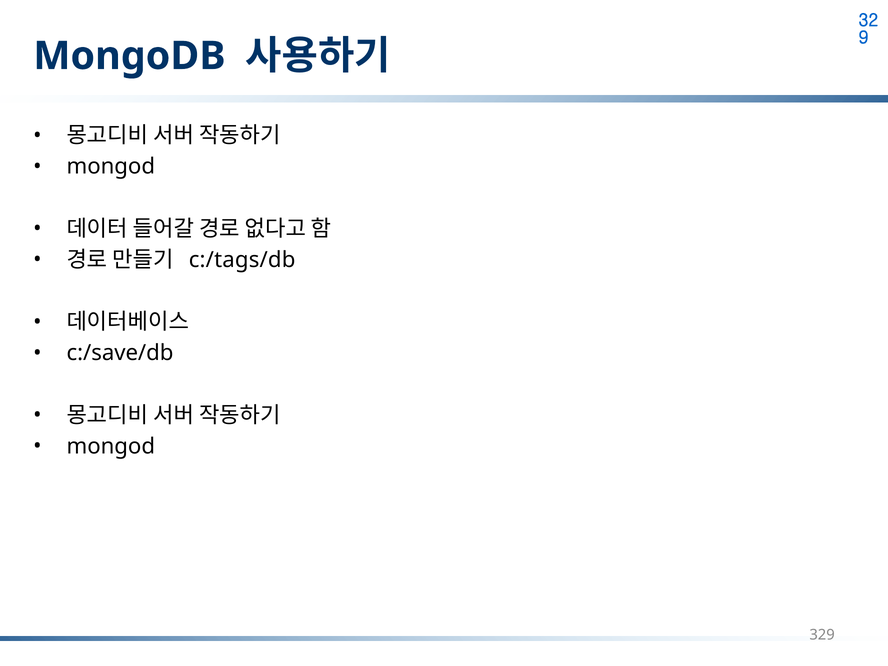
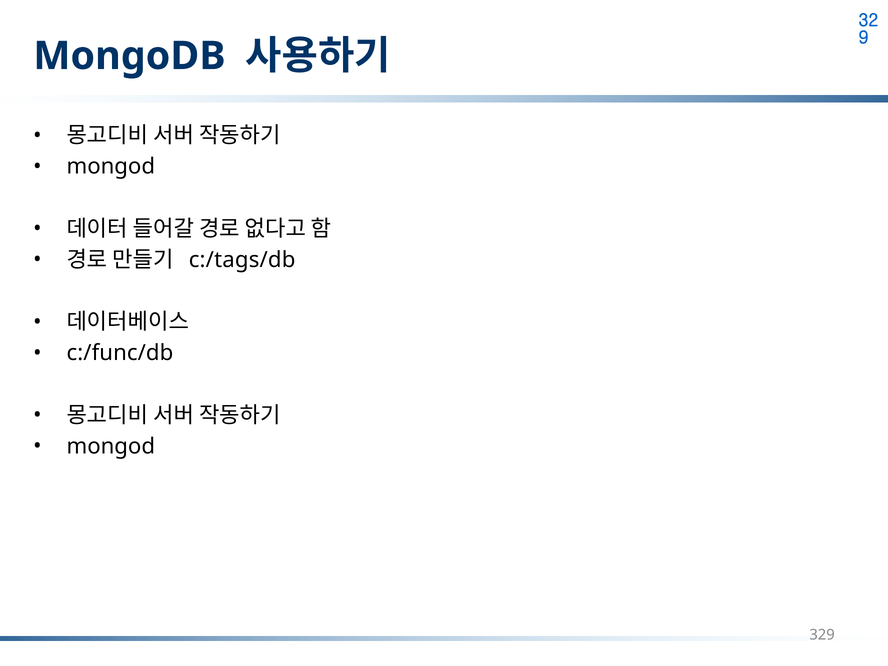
c:/save/db: c:/save/db -> c:/func/db (120, 353)
